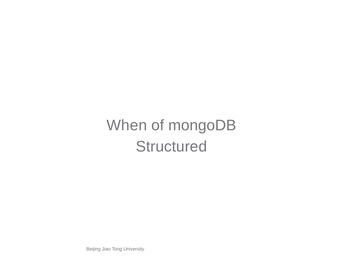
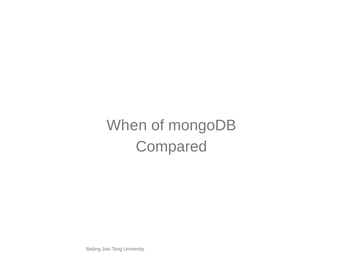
Structured: Structured -> Compared (171, 147)
